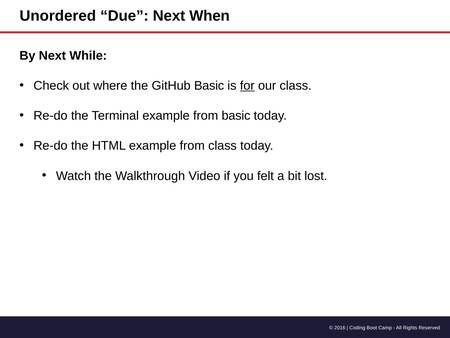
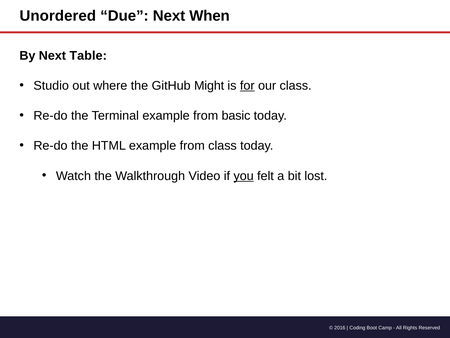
While: While -> Table (88, 56)
Check: Check -> Studio (51, 86)
GitHub Basic: Basic -> Might (209, 86)
you underline: none -> present (244, 176)
